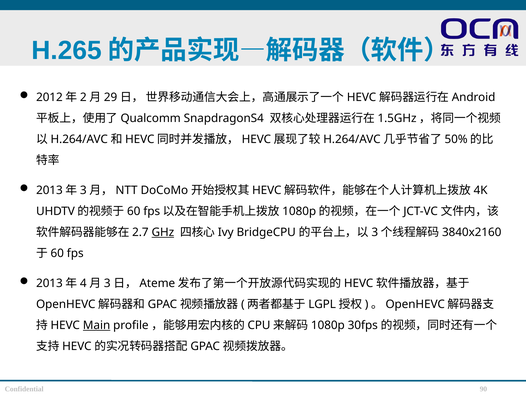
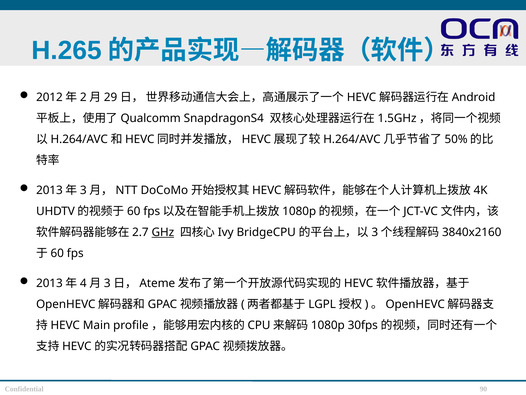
Main underline: present -> none (97, 325)
